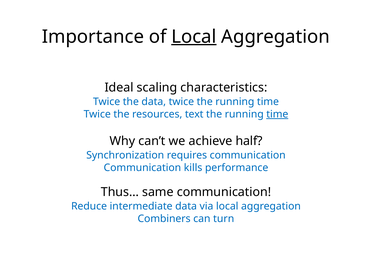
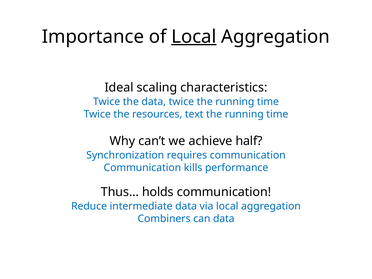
time underline: present -> none (277, 114)
same: same -> holds (158, 192)
can turn: turn -> data (224, 219)
